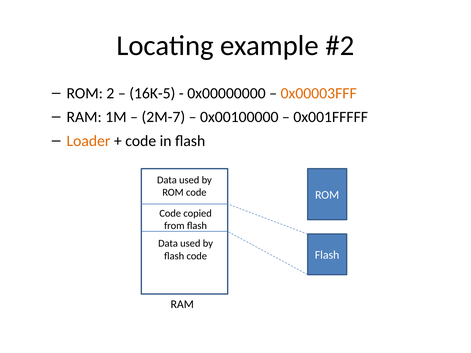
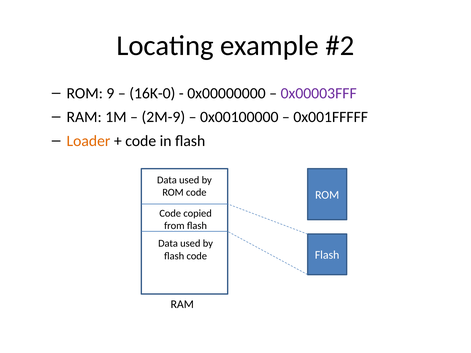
2: 2 -> 9 (110, 93)
16K-5: 16K-5 -> 16K-0 (152, 93)
0x00003FFF colour: orange -> purple (319, 93)
2M-7: 2M-7 -> 2M-9 (163, 117)
